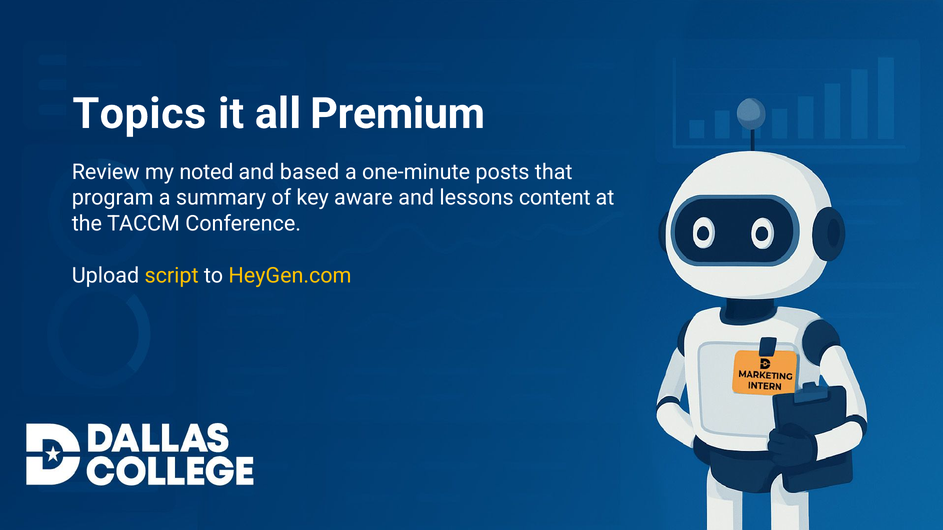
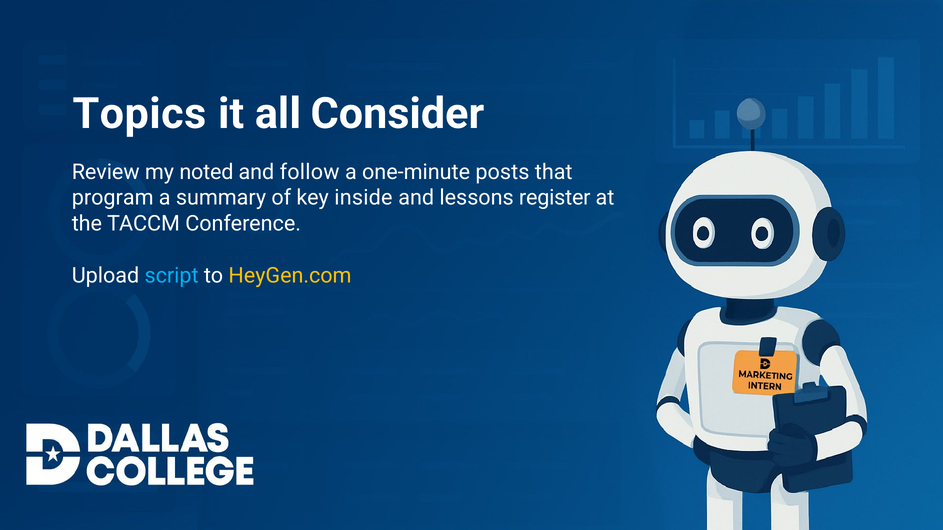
Premium: Premium -> Consider (397, 114)
based: based -> follow (310, 172)
aware: aware -> inside (363, 198)
content: content -> register (555, 198)
script colour: yellow -> light blue (172, 276)
